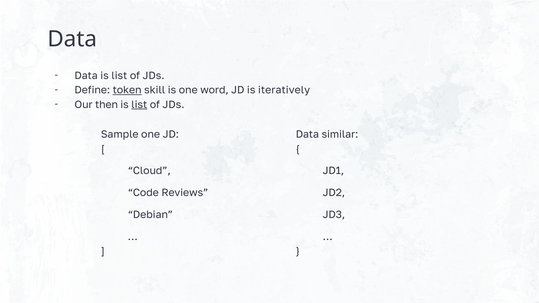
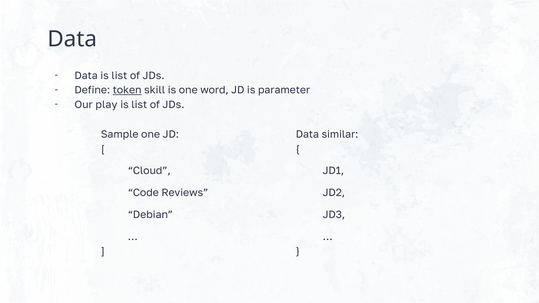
iteratively: iteratively -> parameter (284, 90)
then: then -> play (106, 105)
list underline: present -> none (139, 105)
